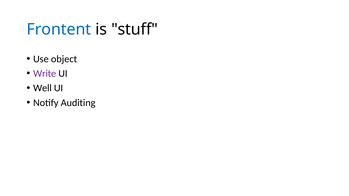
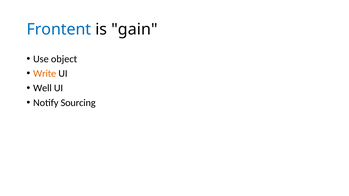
stuff: stuff -> gain (134, 29)
Write colour: purple -> orange (45, 74)
Auditing: Auditing -> Sourcing (78, 103)
